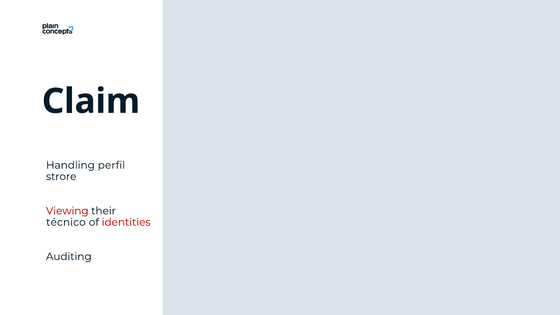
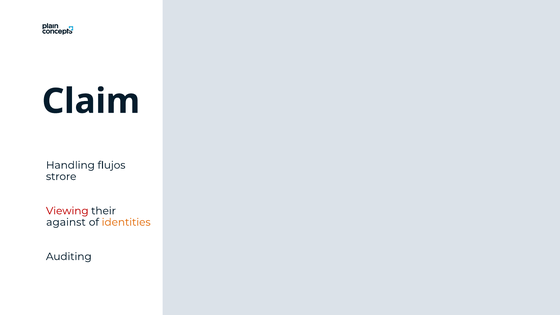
perfil: perfil -> flujos (111, 165)
técnico: técnico -> against (66, 222)
identities colour: red -> orange (126, 222)
